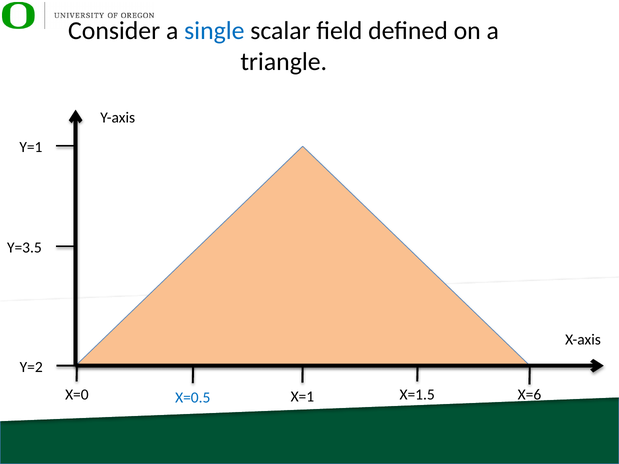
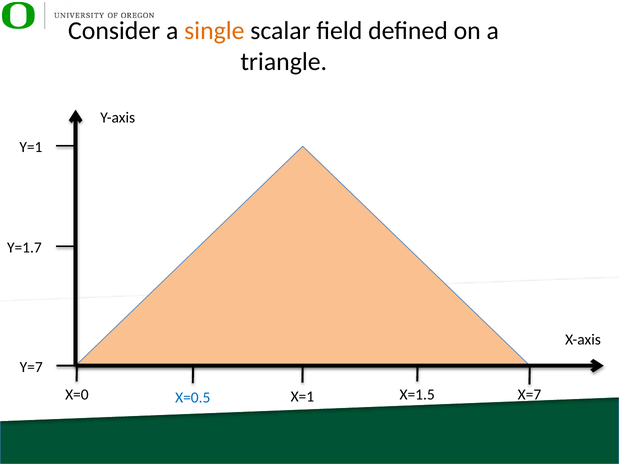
single colour: blue -> orange (214, 31)
Y=3.5: Y=3.5 -> Y=1.7 (24, 248)
Y=2: Y=2 -> Y=7 (31, 367)
X=6: X=6 -> X=7 (529, 395)
